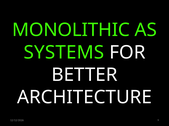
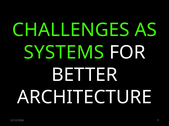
MONOLITHIC: MONOLITHIC -> CHALLENGES (71, 30)
